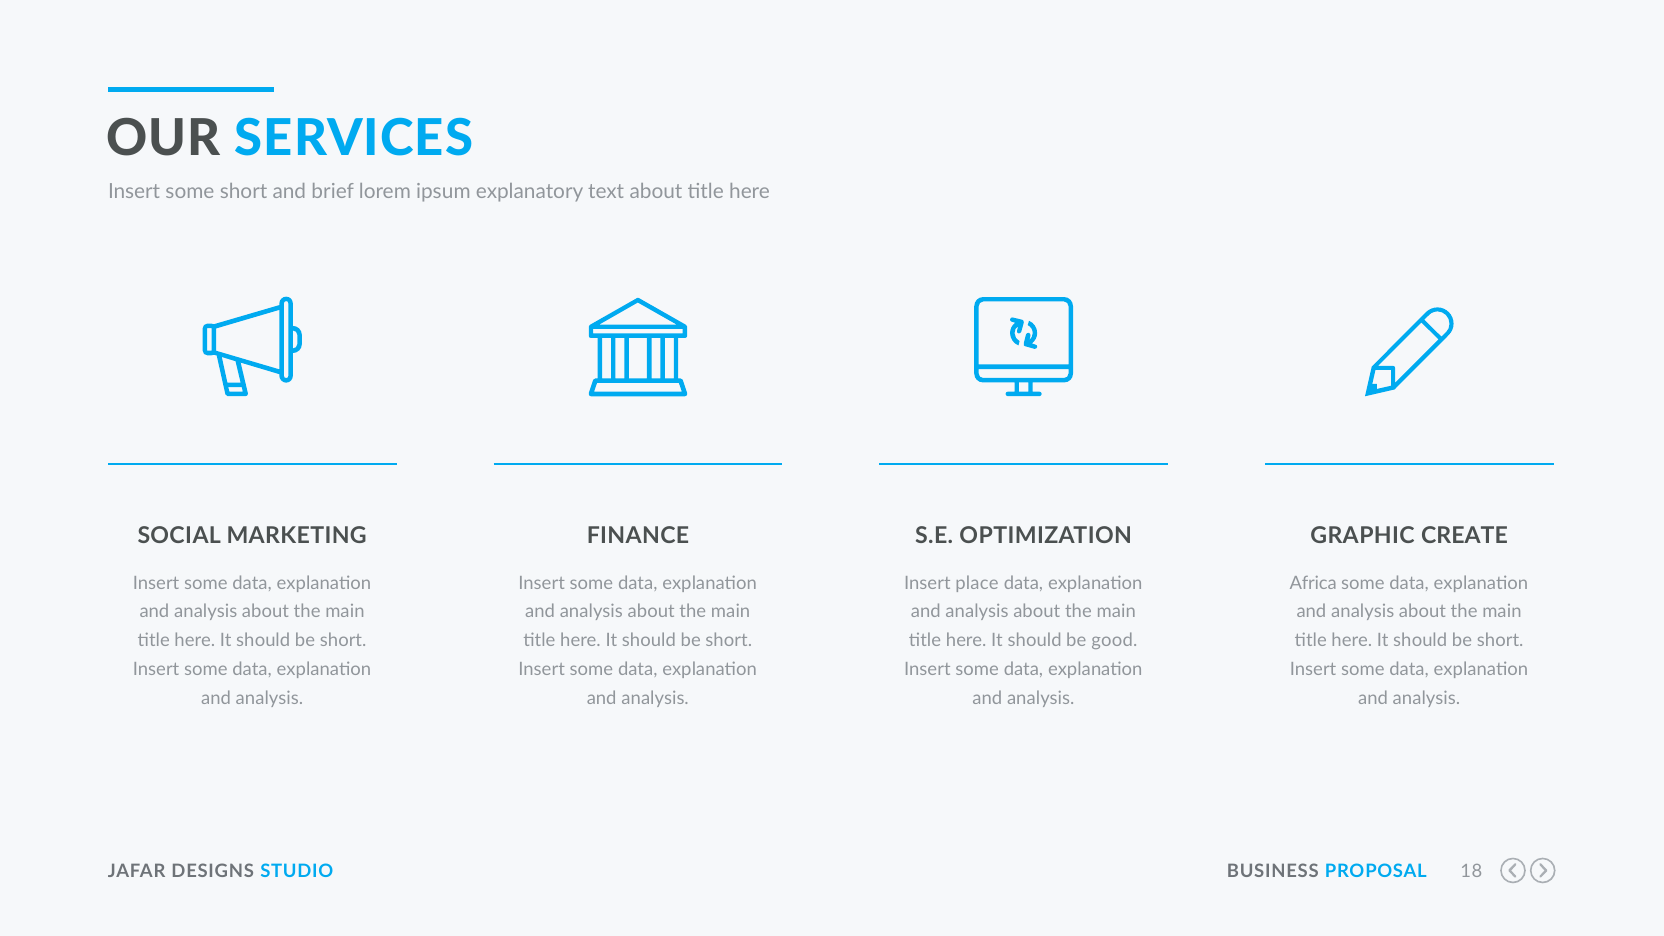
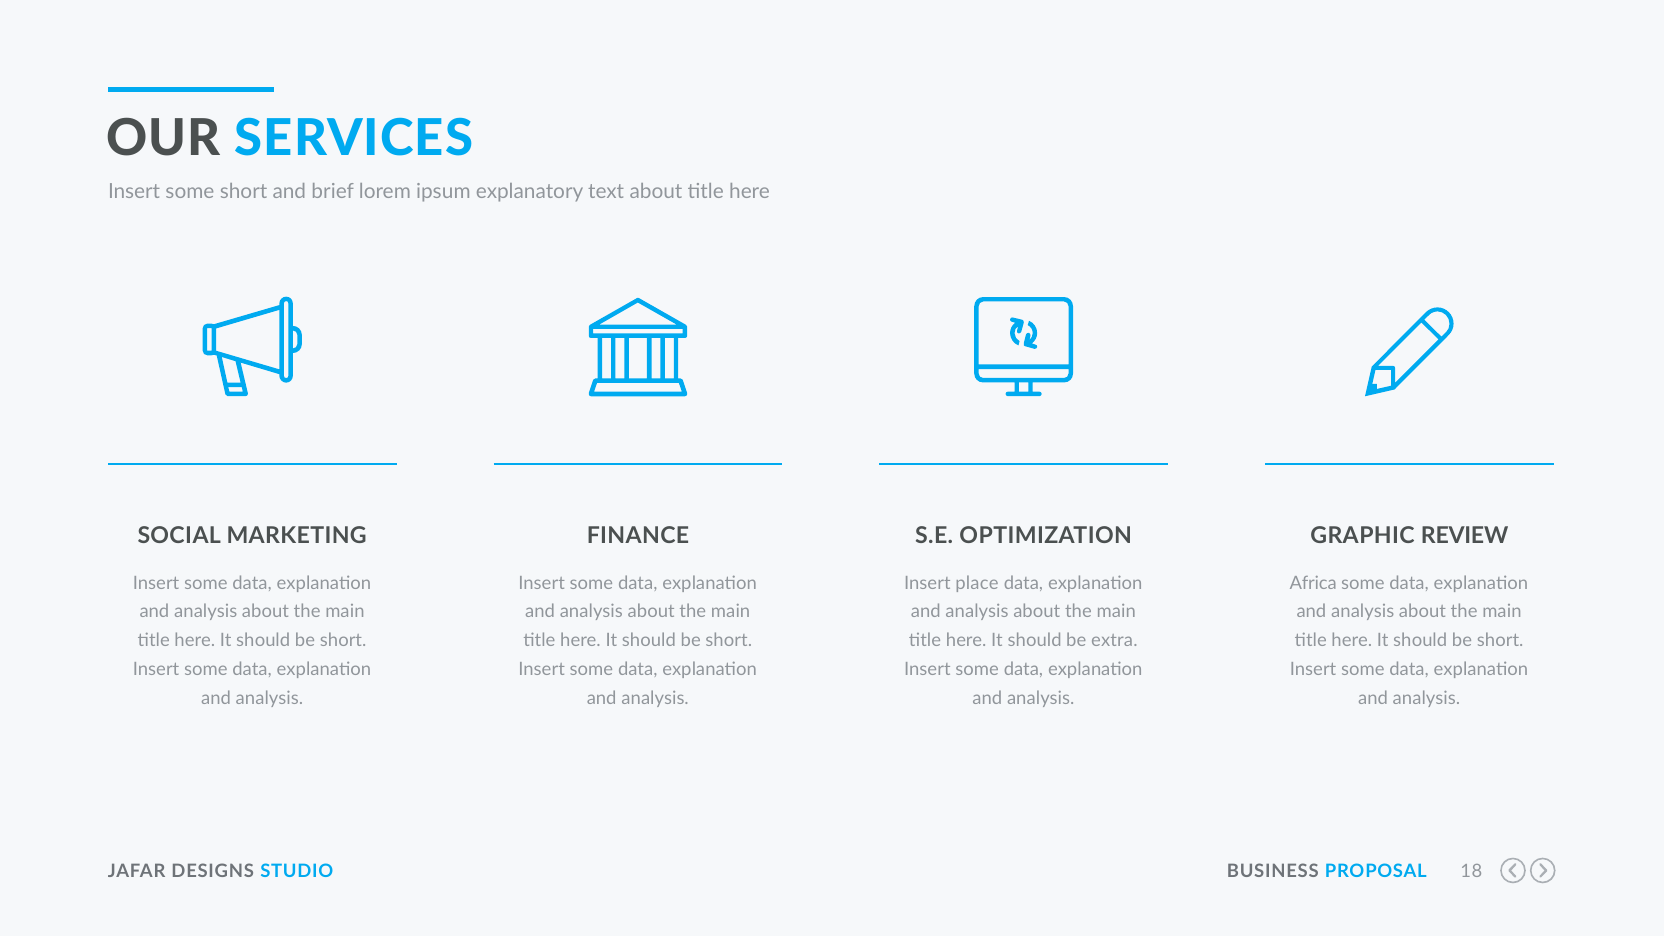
CREATE: CREATE -> REVIEW (1465, 536)
good: good -> extra (1114, 641)
